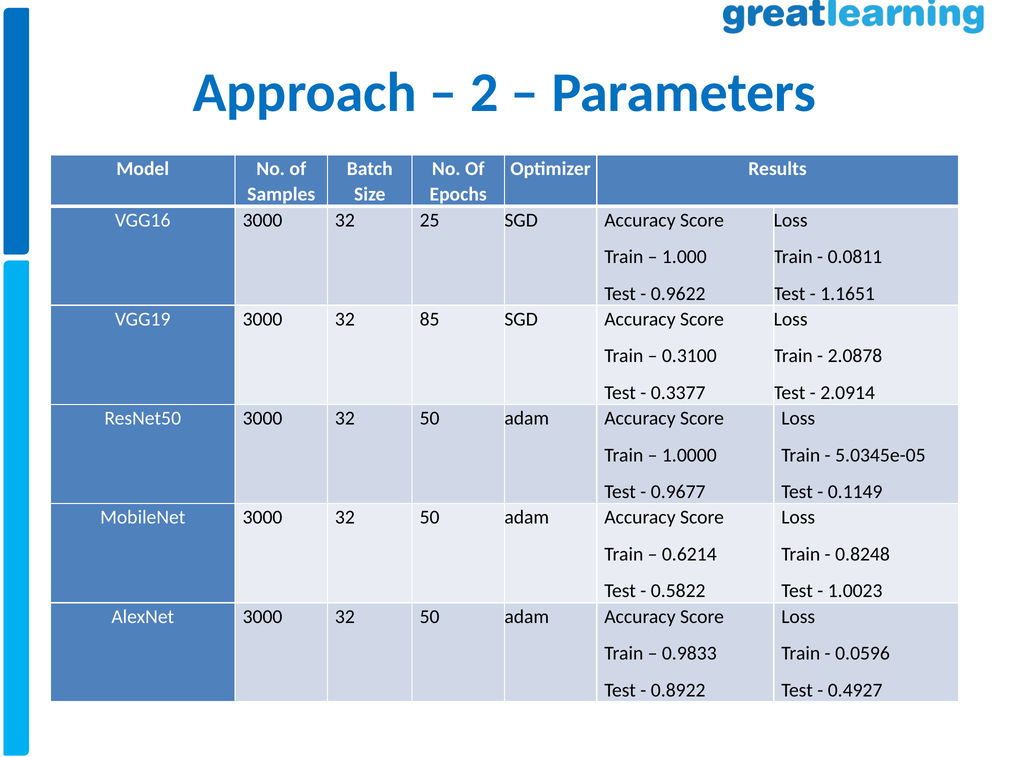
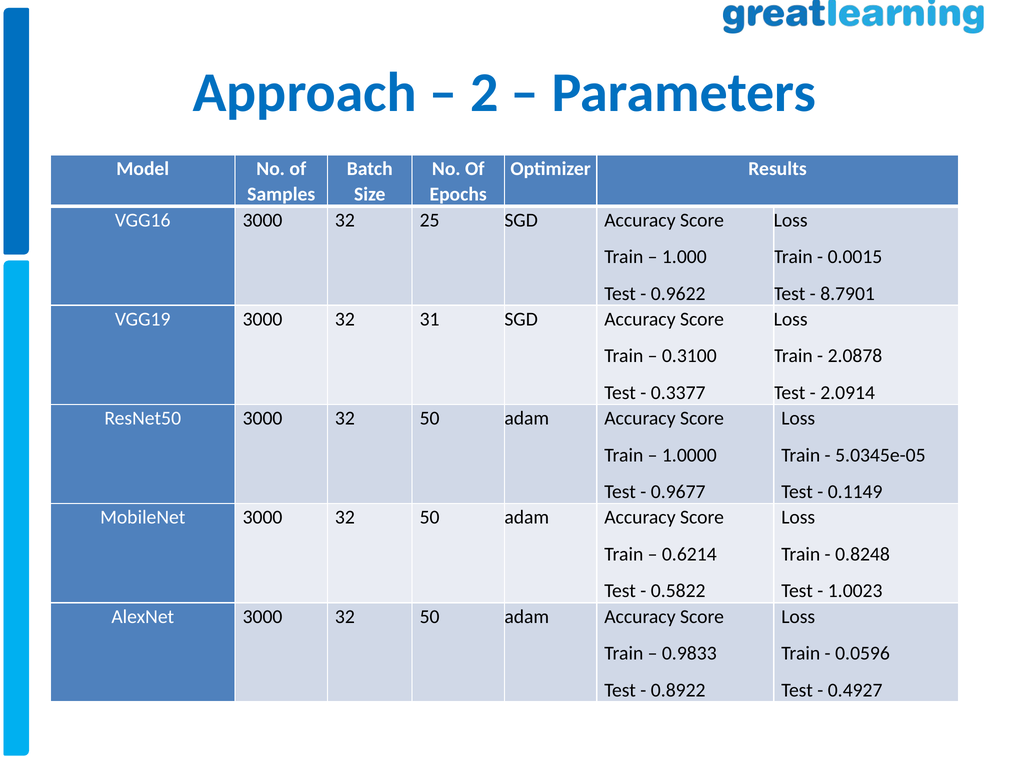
0.0811: 0.0811 -> 0.0015 (855, 257)
1.1651: 1.1651 -> 8.7901 (848, 294)
85: 85 -> 31 (430, 319)
